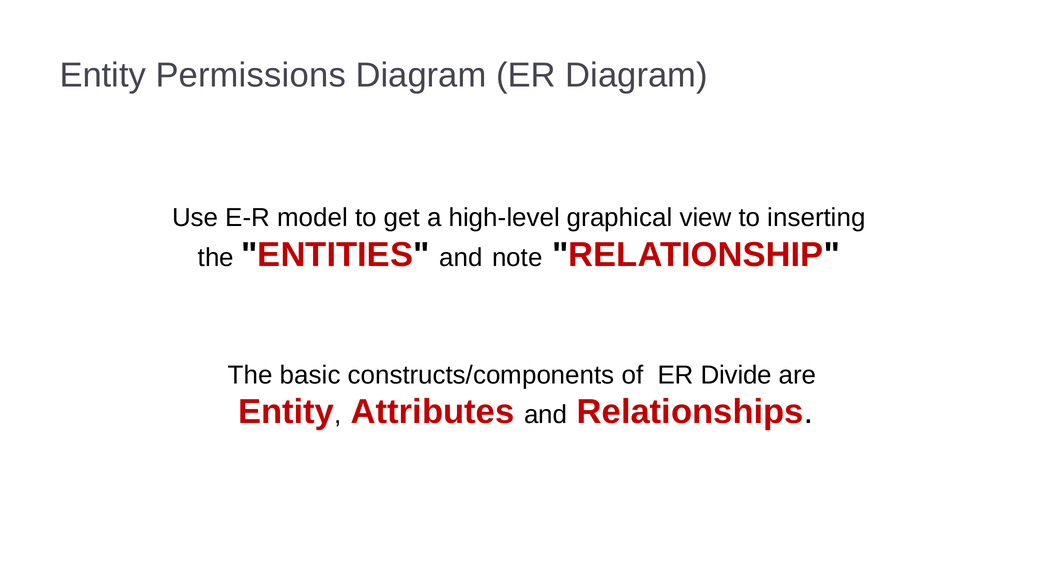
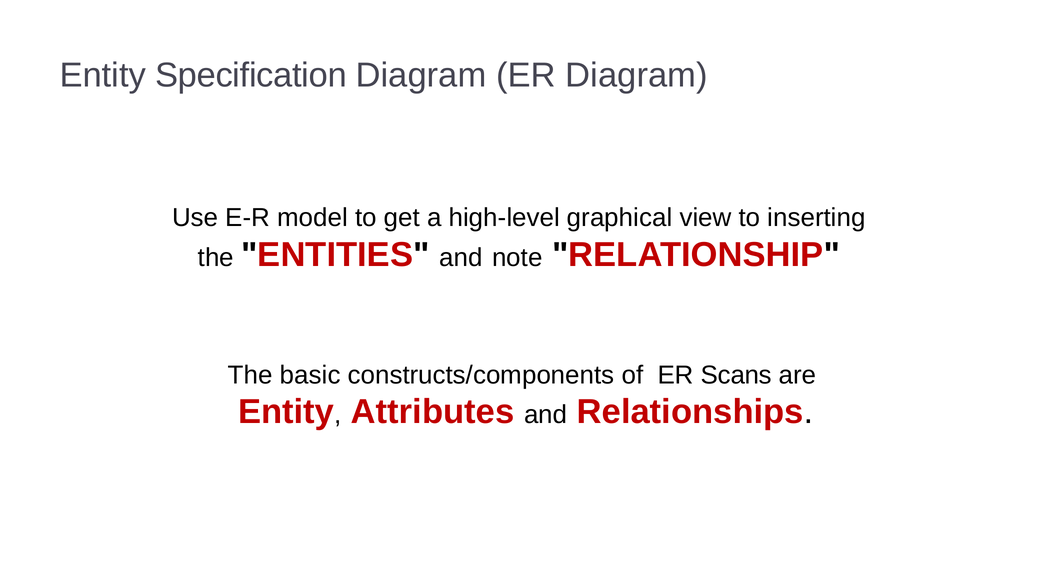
Permissions: Permissions -> Specification (251, 75)
Divide: Divide -> Scans (736, 375)
